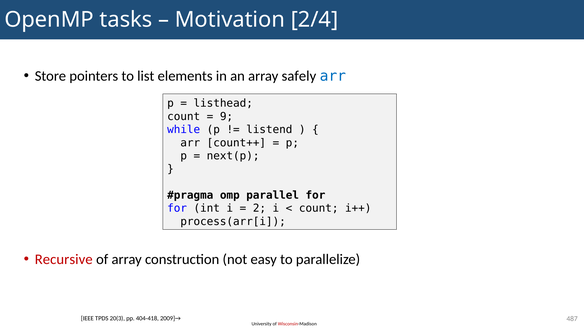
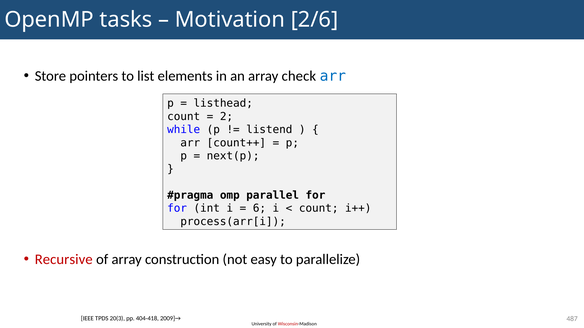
2/4: 2/4 -> 2/6 (315, 20)
safely: safely -> check (299, 76)
9: 9 -> 2 (227, 117)
2: 2 -> 6 (259, 209)
